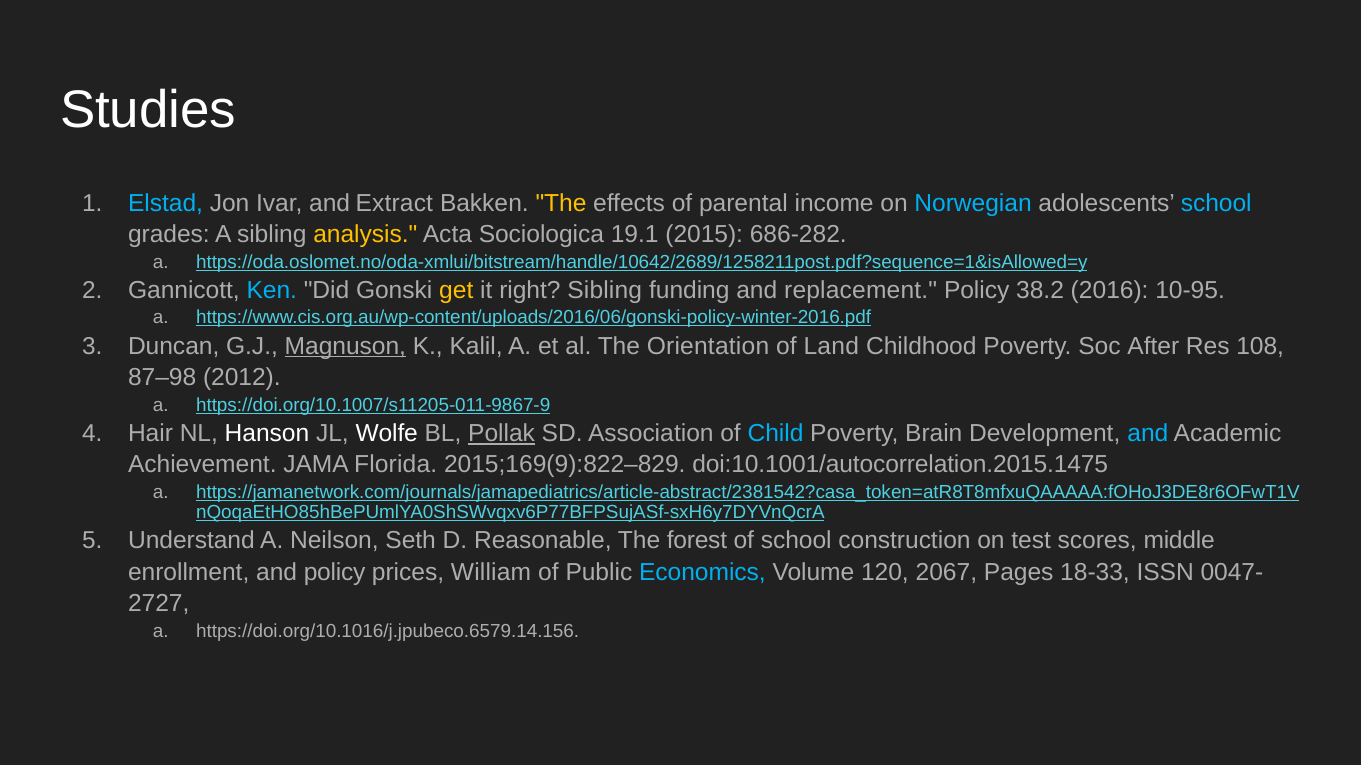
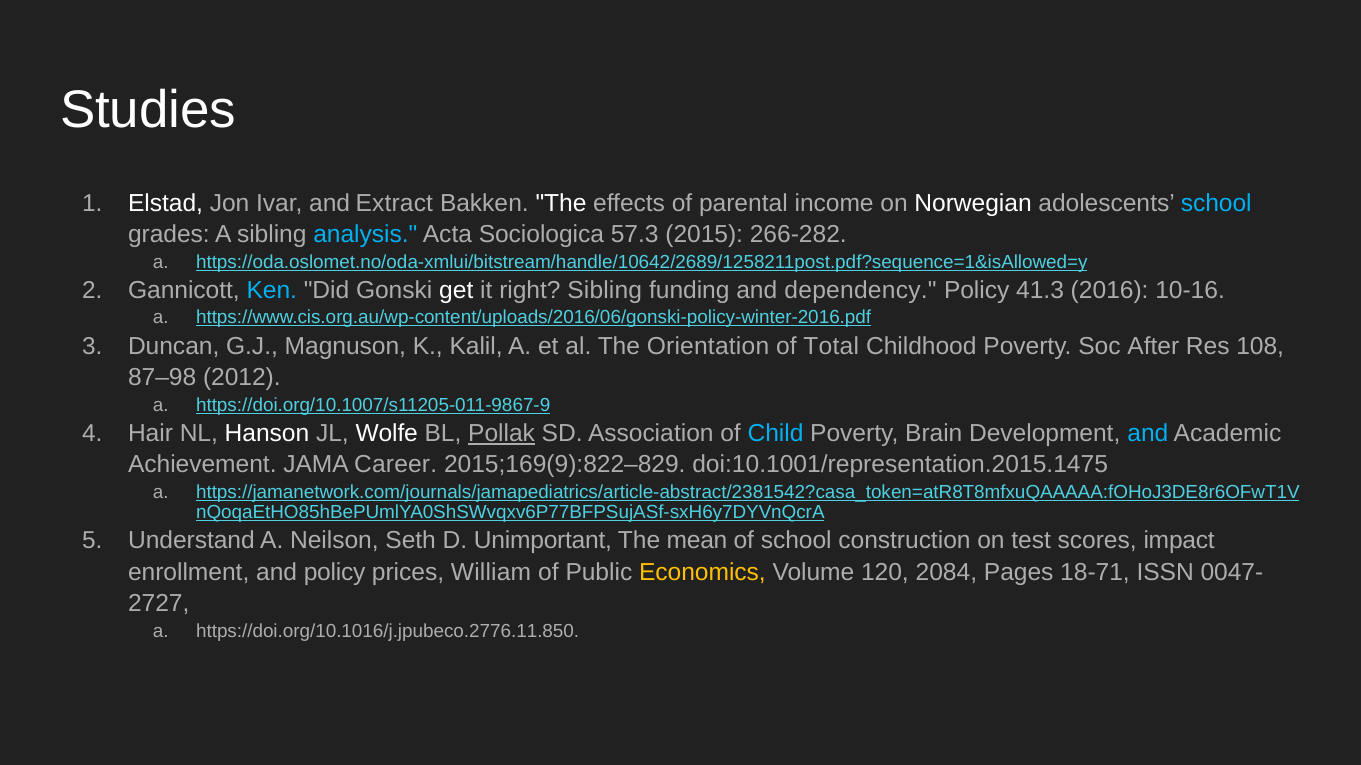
Elstad colour: light blue -> white (166, 203)
The colour: yellow -> white (561, 203)
Norwegian colour: light blue -> white (973, 203)
analysis colour: yellow -> light blue (365, 235)
19.1: 19.1 -> 57.3 (635, 235)
686-282: 686-282 -> 266-282 (798, 235)
get colour: yellow -> white (456, 291)
replacement: replacement -> dependency (861, 291)
38.2: 38.2 -> 41.3 (1040, 291)
10-95: 10-95 -> 10-16 (1190, 291)
Magnuson underline: present -> none (345, 346)
Land: Land -> Total (831, 346)
Florida: Florida -> Career (396, 465)
doi:10.1001/autocorrelation.2015.1475: doi:10.1001/autocorrelation.2015.1475 -> doi:10.1001/representation.2015.1475 (900, 465)
Reasonable: Reasonable -> Unimportant (543, 541)
forest: forest -> mean (697, 541)
middle: middle -> impact (1179, 541)
Economics colour: light blue -> yellow (702, 573)
2067: 2067 -> 2084 (946, 573)
18-33: 18-33 -> 18-71 (1095, 573)
https://doi.org/10.1016/j.jpubeco.6579.14.156: https://doi.org/10.1016/j.jpubeco.6579.14.156 -> https://doi.org/10.1016/j.jpubeco.2776.11.850 (388, 631)
